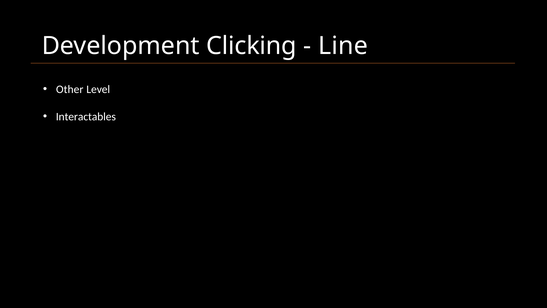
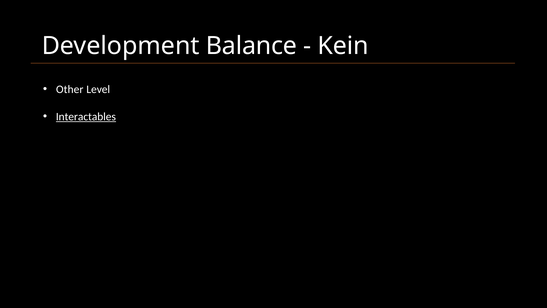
Clicking: Clicking -> Balance (251, 46)
Line: Line -> Kein (343, 46)
Interactables underline: none -> present (86, 117)
